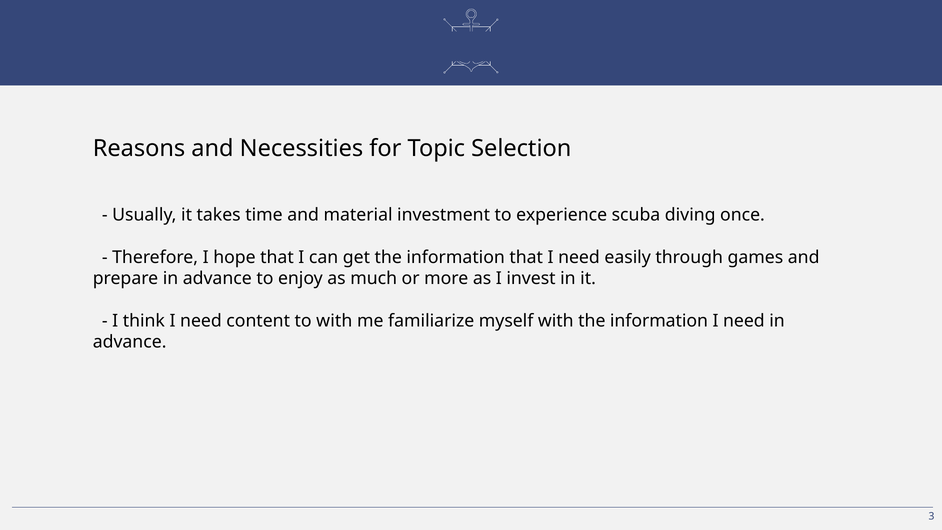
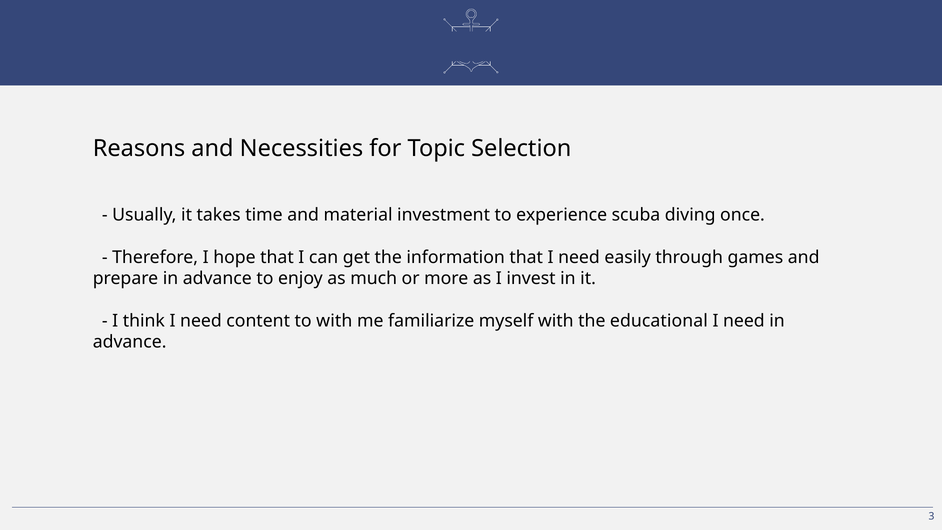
with the information: information -> educational (659, 321)
